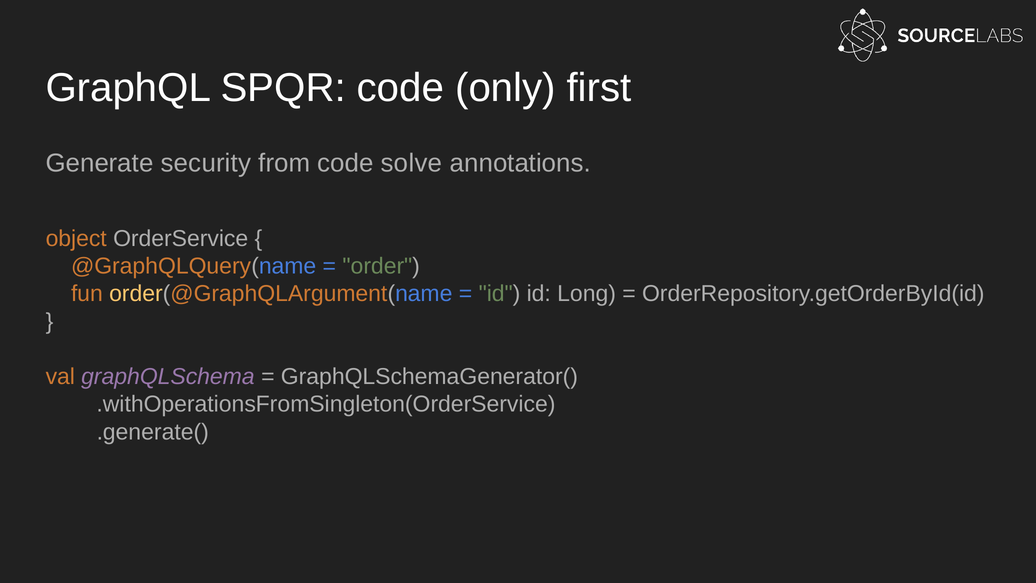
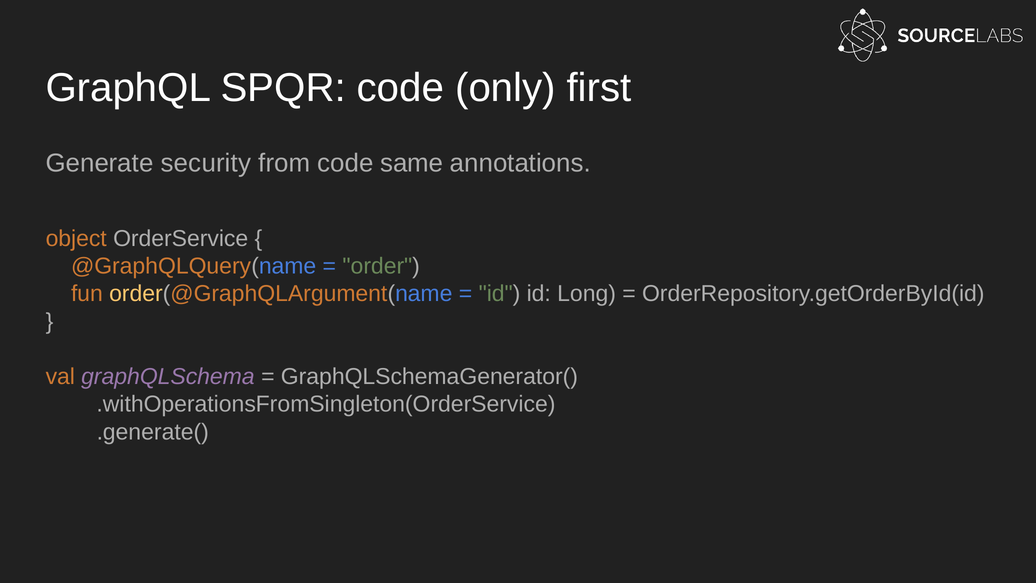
solve: solve -> same (412, 163)
